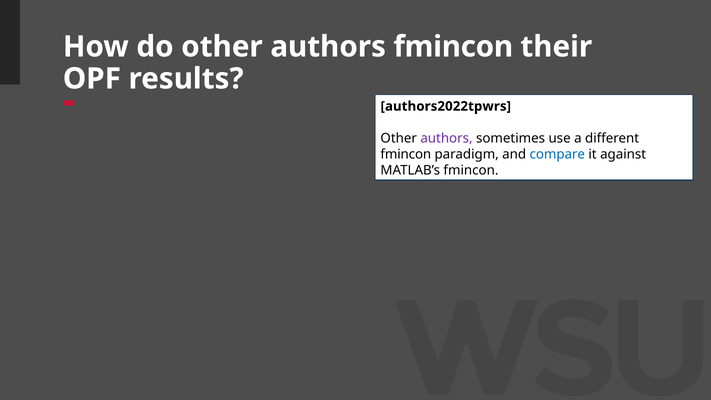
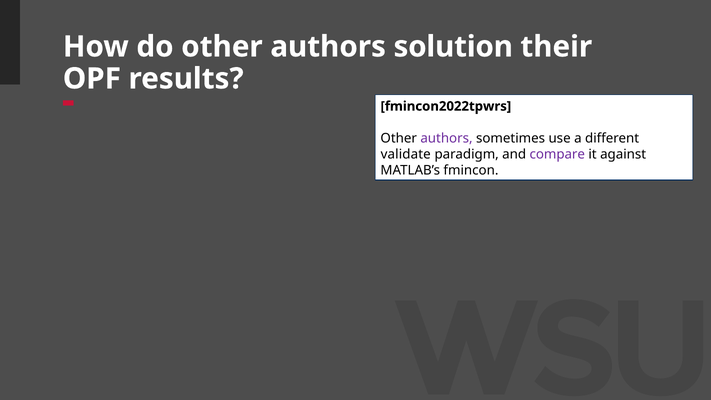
authors fmincon: fmincon -> solution (453, 47)
authors2022tpwrs: authors2022tpwrs -> fmincon2022tpwrs (446, 106)
fmincon: fmincon -> validate (406, 154)
compare colour: blue -> purple (557, 154)
